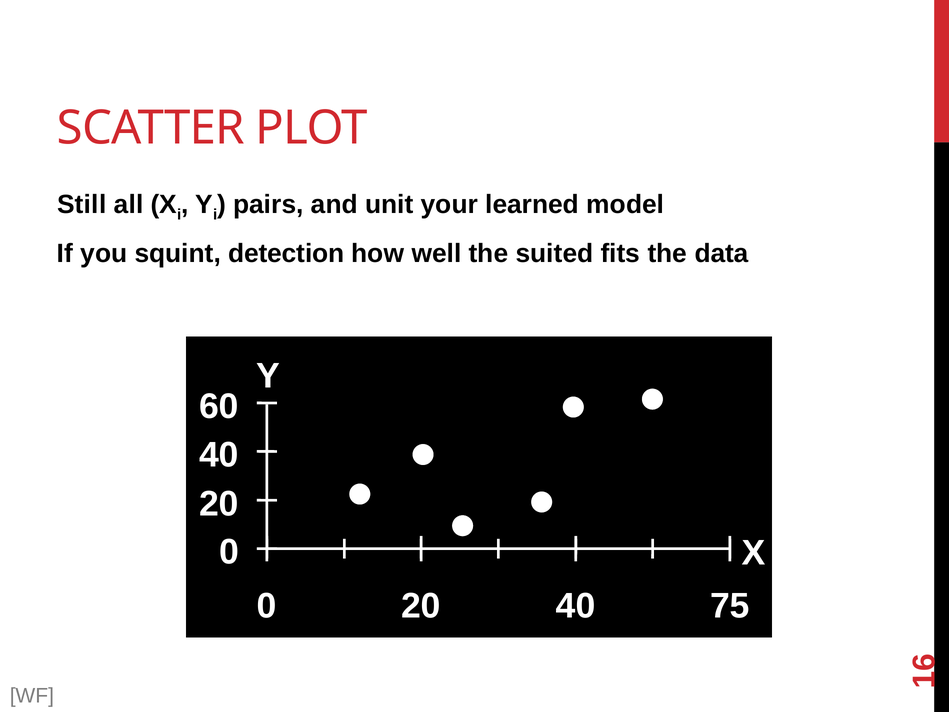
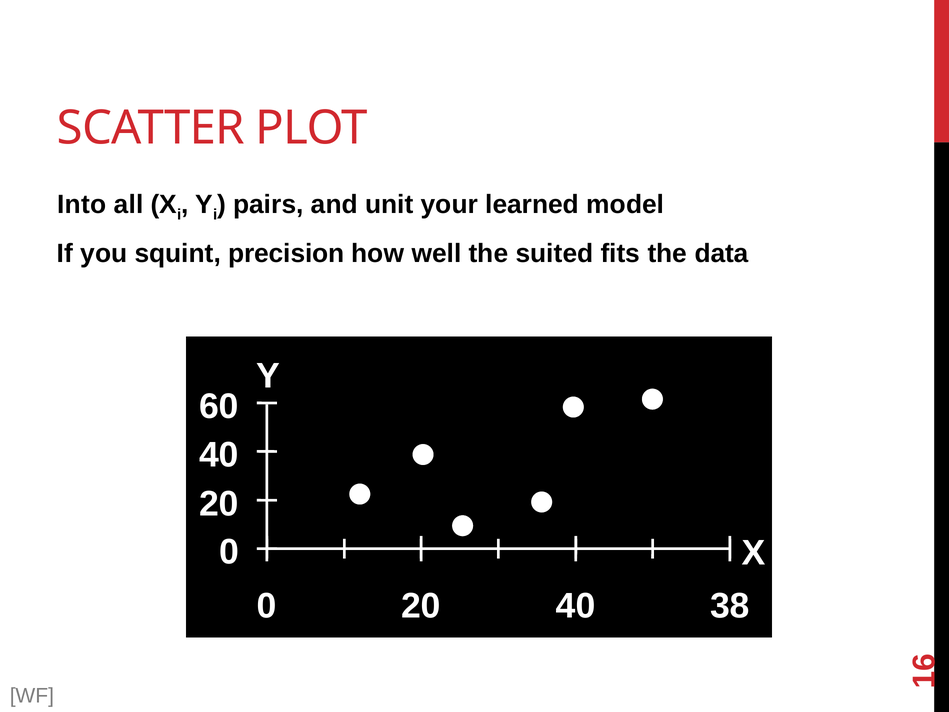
Still: Still -> Into (82, 204)
detection: detection -> precision (286, 253)
75: 75 -> 38 (730, 606)
